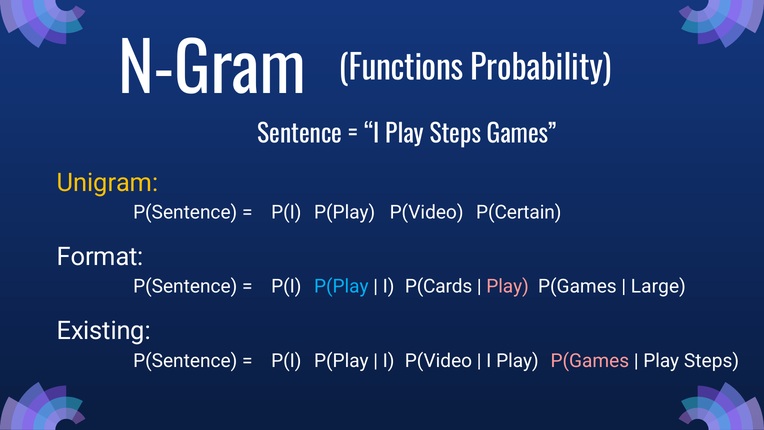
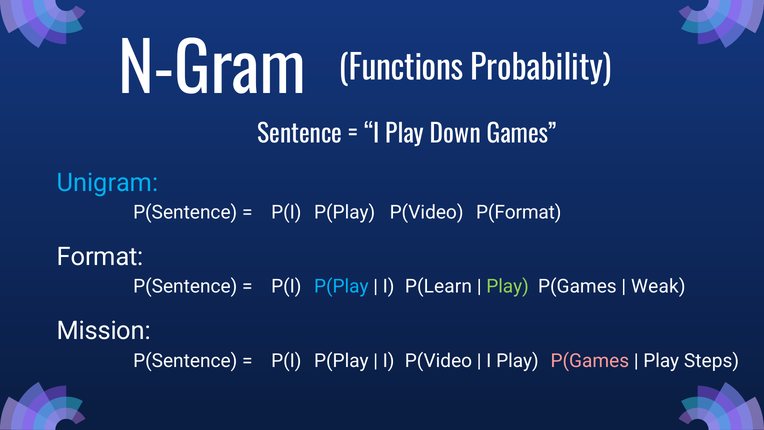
I Play Steps: Steps -> Down (455, 134)
Unigram colour: yellow -> light blue (108, 183)
P(Certain: P(Certain -> P(Format (519, 212)
P(Cards: P(Cards -> P(Learn (438, 286)
Play colour: pink -> light green (508, 286)
Large: Large -> Weak (658, 286)
Existing: Existing -> Mission (104, 331)
